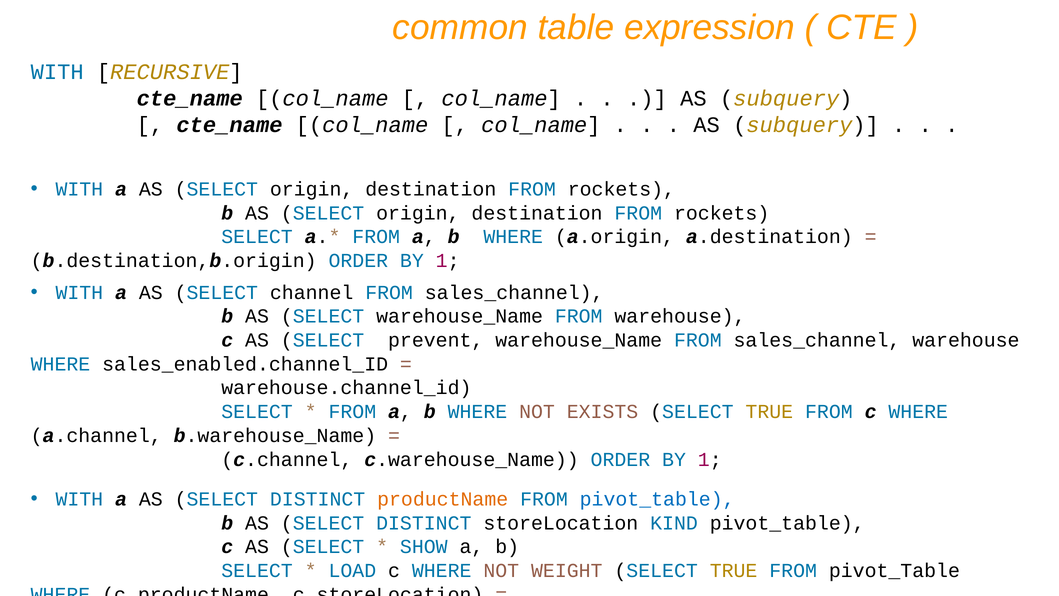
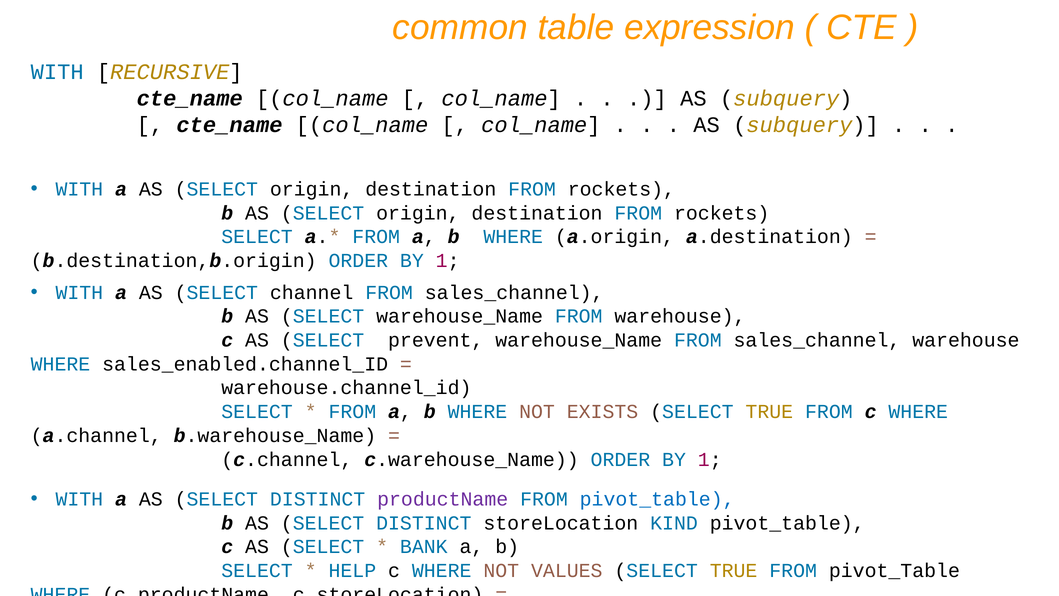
productName colour: orange -> purple (443, 499)
SHOW: SHOW -> BANK (424, 547)
LOAD: LOAD -> HELP (352, 570)
WEIGHT: WEIGHT -> VALUES (567, 570)
